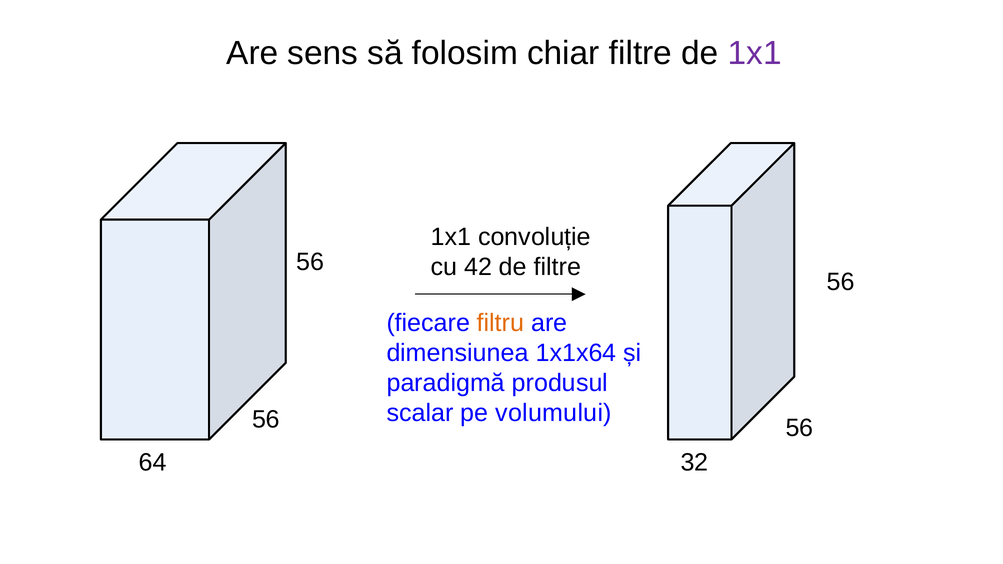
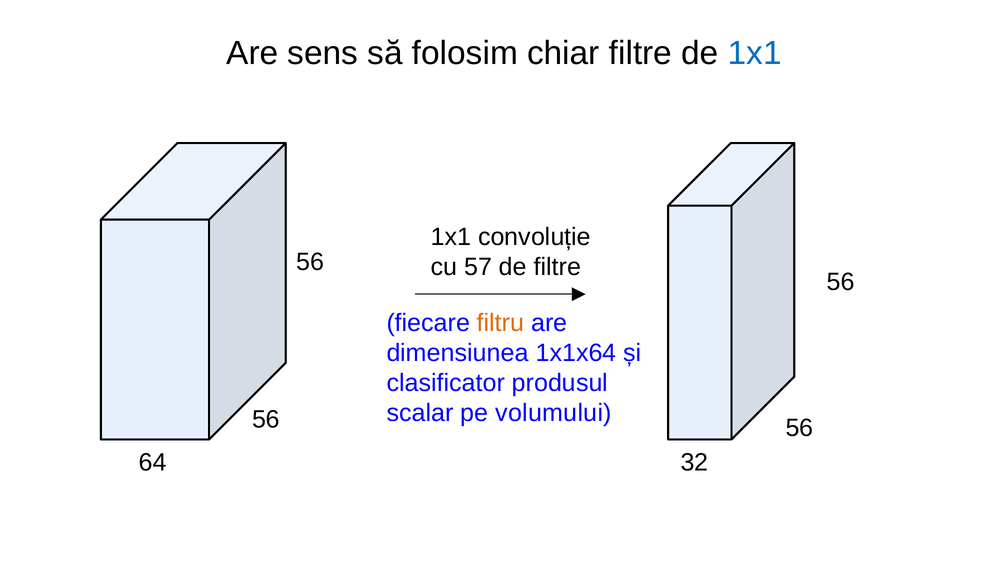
1x1 colour: purple -> blue (755, 53)
42: 42 -> 57 (478, 267)
paradigmă: paradigmă -> clasificator (446, 383)
